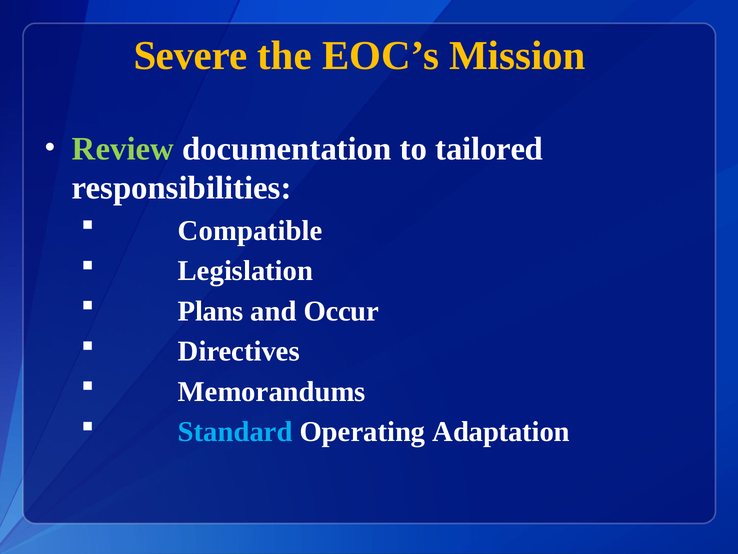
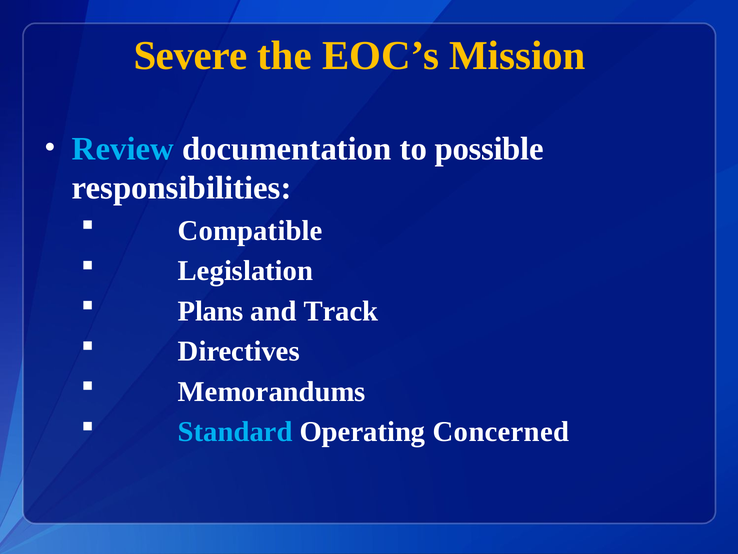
Review colour: light green -> light blue (123, 149)
tailored: tailored -> possible (489, 149)
Occur: Occur -> Track (341, 311)
Adaptation: Adaptation -> Concerned (501, 431)
